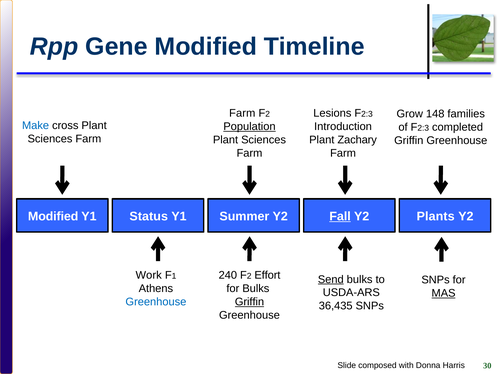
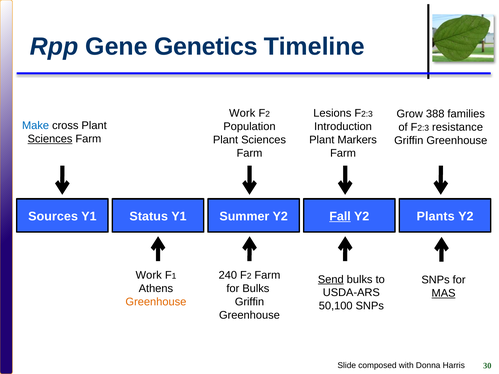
Gene Modified: Modified -> Genetics (206, 47)
Farm: Farm -> Work (242, 113)
148: 148 -> 388 (435, 114)
Population underline: present -> none (249, 127)
completed: completed -> resistance (458, 127)
Sciences underline: none -> present (50, 139)
Zachary: Zachary -> Markers (357, 140)
Modified: Modified -> Sources (53, 216)
Effort: Effort -> Farm (267, 275)
Greenhouse colour: blue -> orange (156, 302)
Griffin underline: present -> none (249, 302)
36,435: 36,435 -> 50,100 (336, 306)
